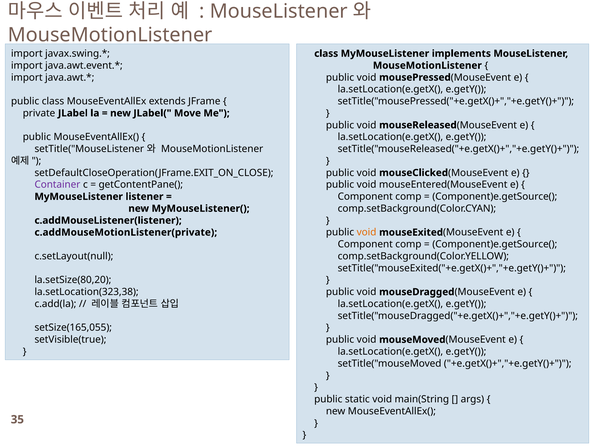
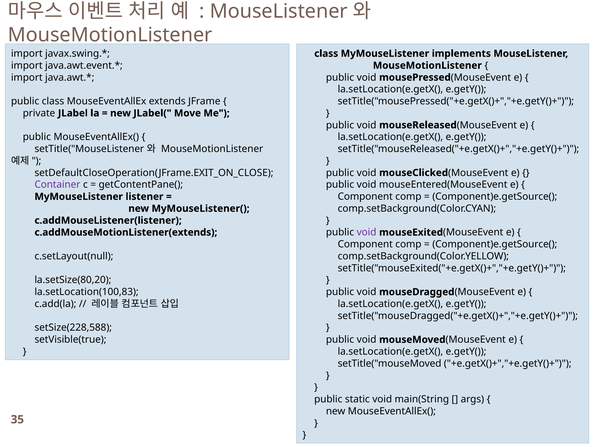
void colour: orange -> purple (367, 232)
c.addMouseMotionListener(private: c.addMouseMotionListener(private -> c.addMouseMotionListener(extends (126, 232)
la.setLocation(323,38: la.setLocation(323,38 -> la.setLocation(100,83 (87, 292)
setSize(165,055: setSize(165,055 -> setSize(228,588 (73, 328)
